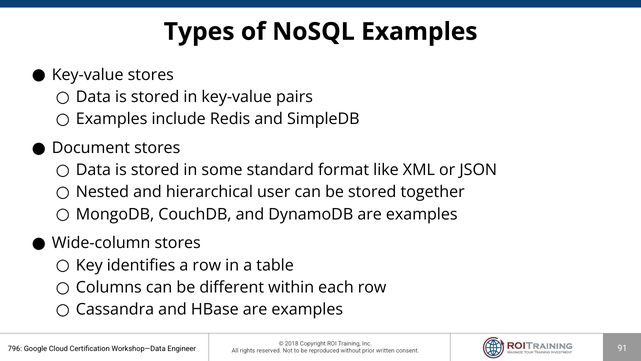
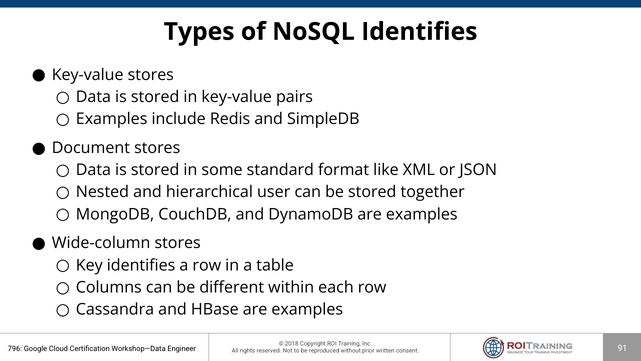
NoSQL Examples: Examples -> Identifies (419, 32)
